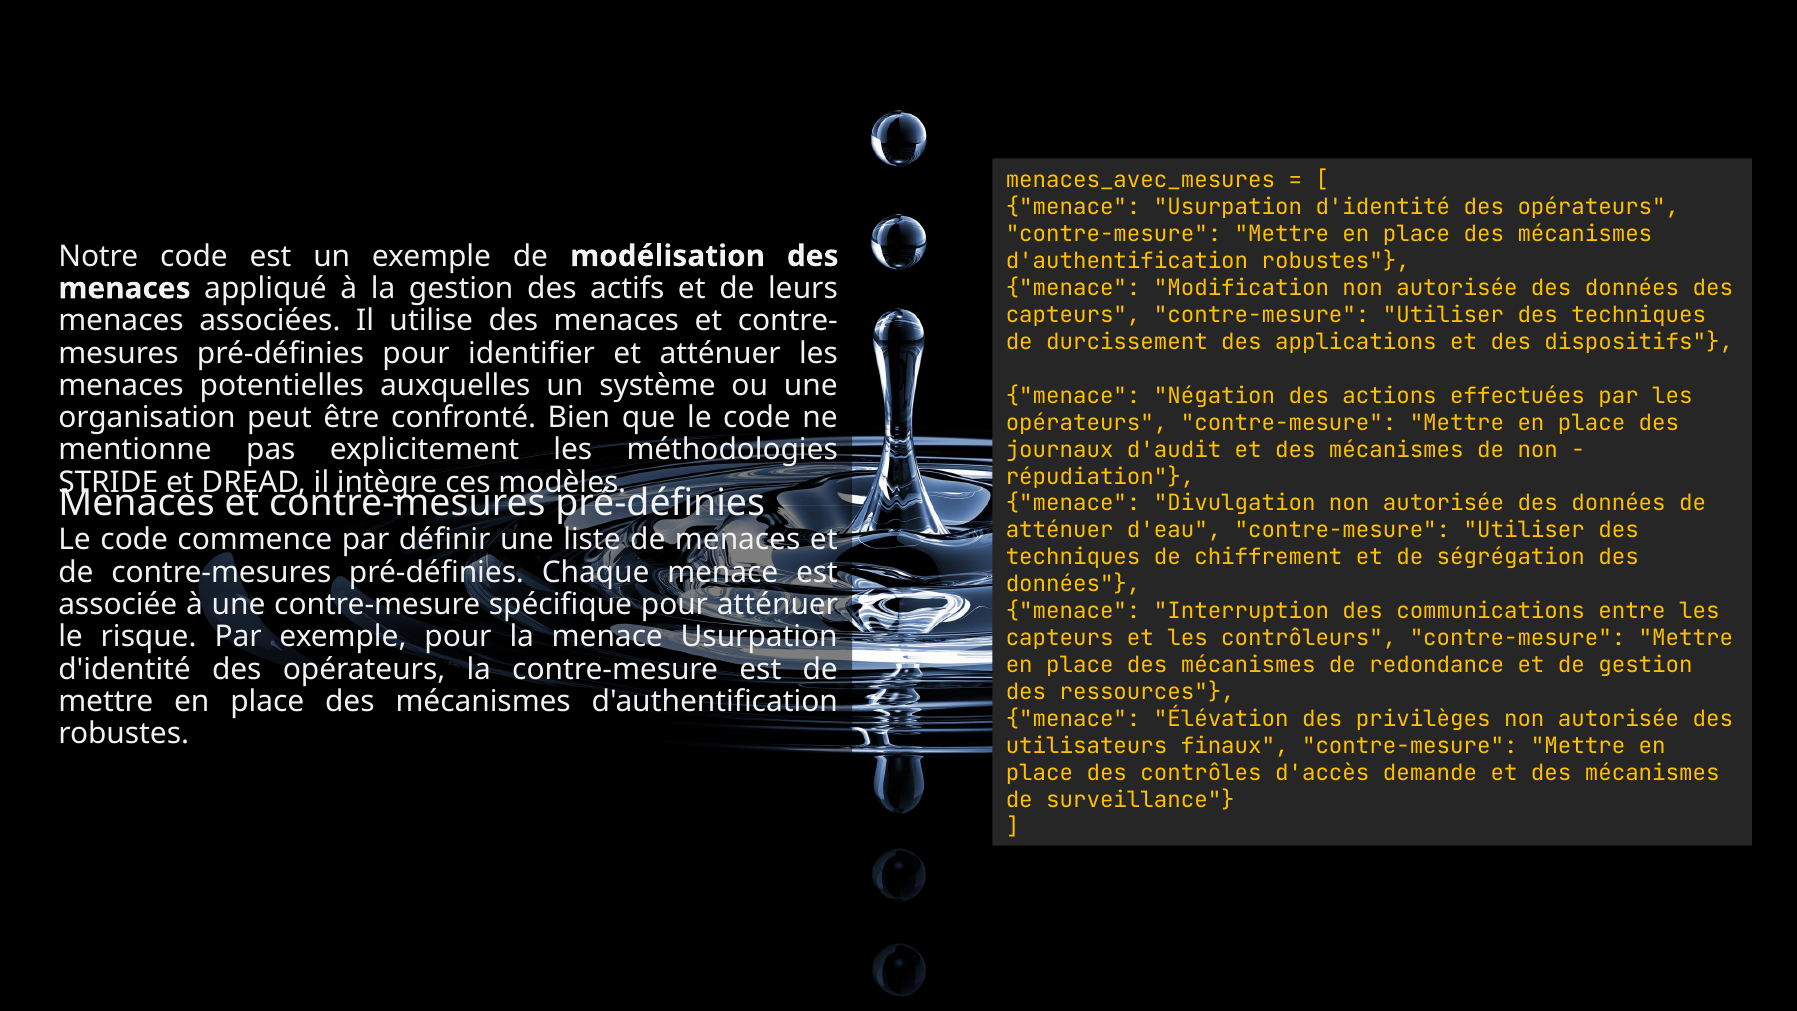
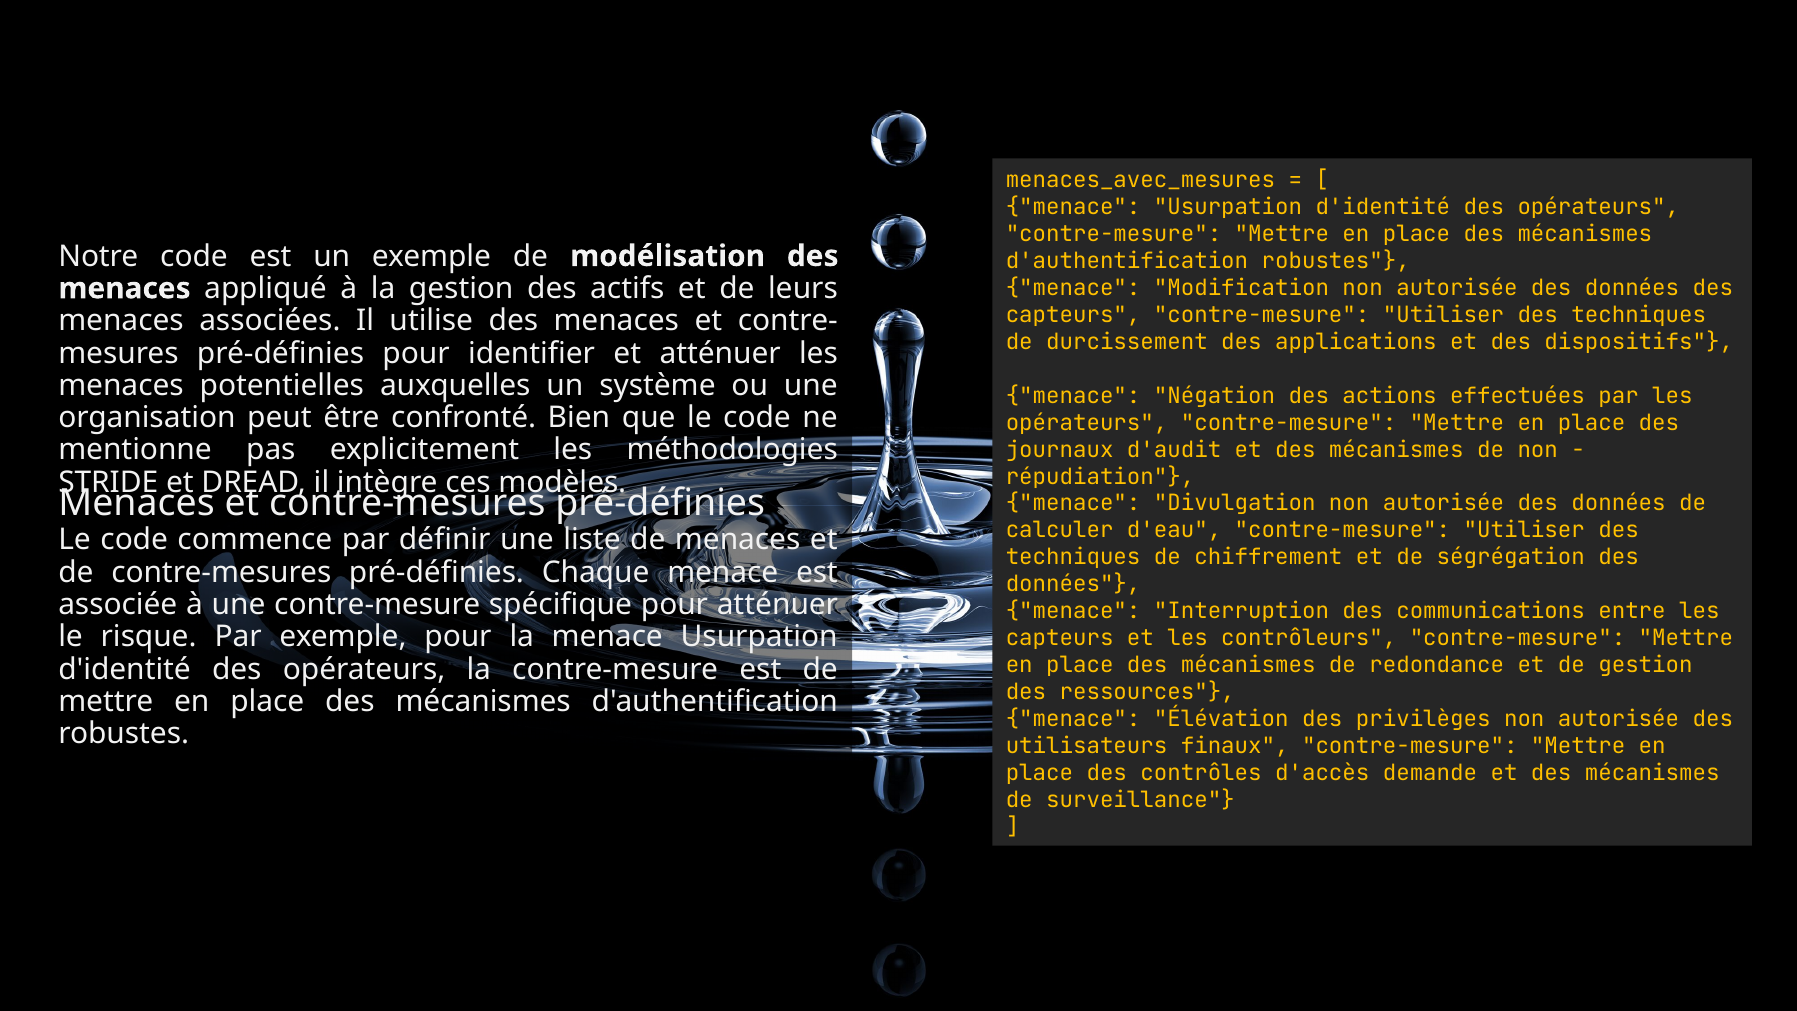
atténuer: atténuer -> calculer (1060, 530)
